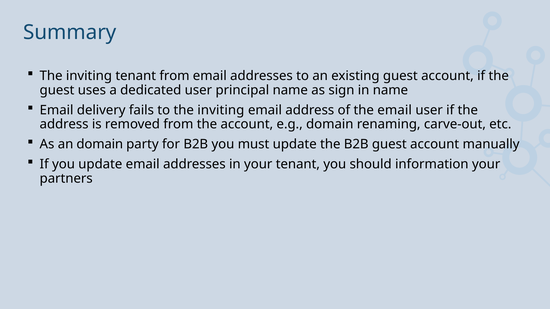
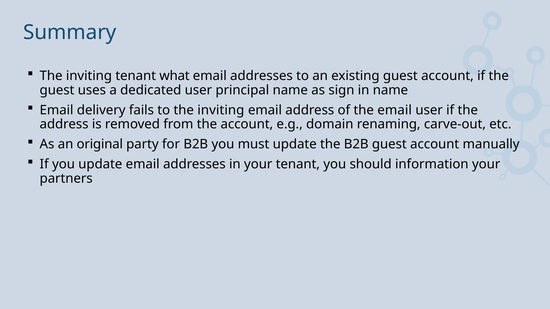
tenant from: from -> what (175, 76)
an domain: domain -> original (100, 144)
